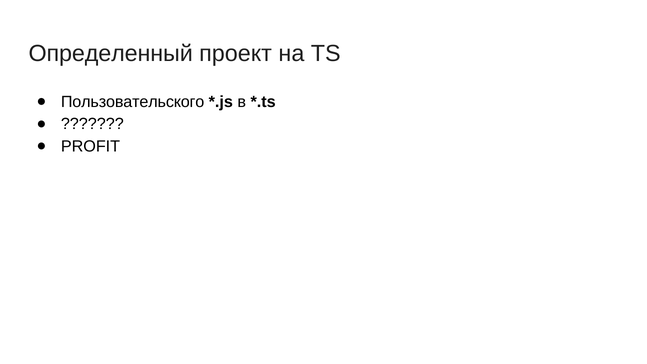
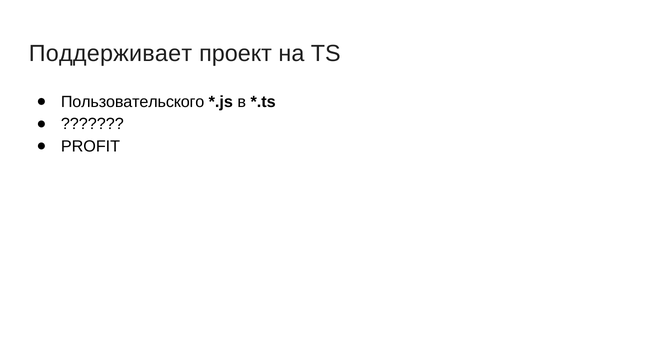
Определенный: Определенный -> Поддерживает (110, 54)
